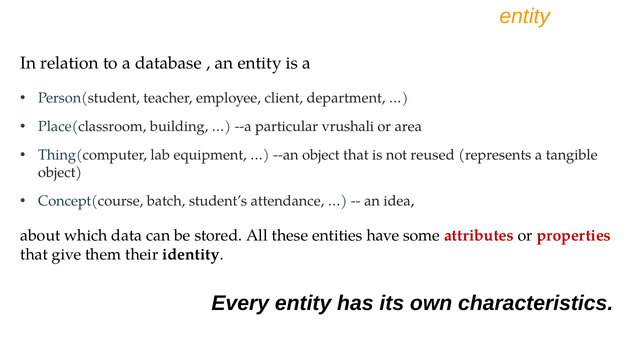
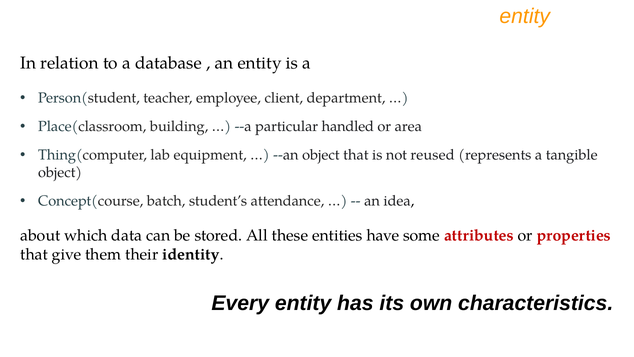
vrushali: vrushali -> handled (348, 126)
